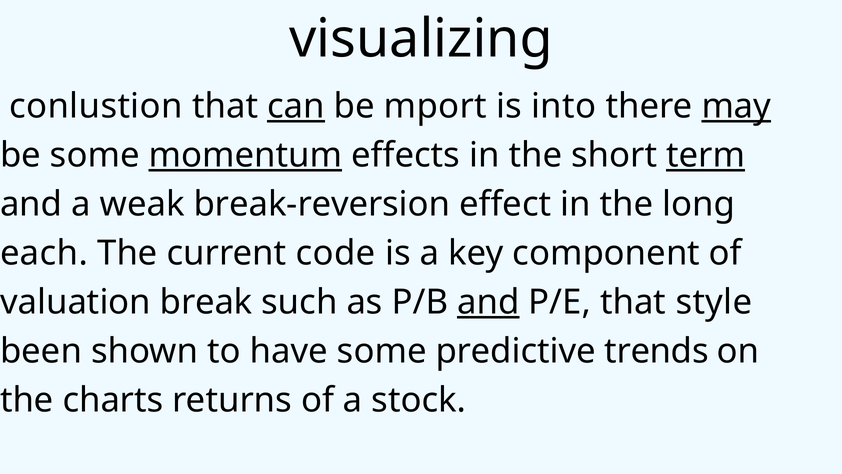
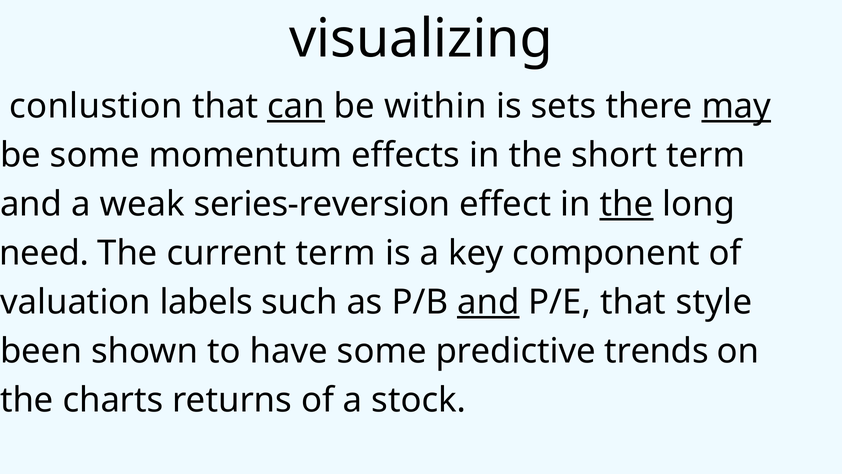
mport: mport -> within (435, 106)
into: into -> sets (564, 106)
momentum underline: present -> none (245, 155)
term underline: present -> none (706, 155)
break-reversion: break-reversion -> series-reversion (322, 204)
the underline: none -> present (627, 204)
each: each -> need (44, 253)
current code: code -> term (336, 253)
break: break -> labels (206, 302)
